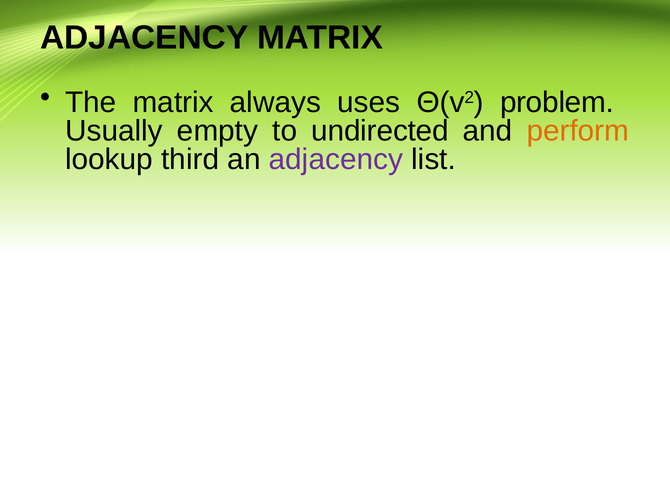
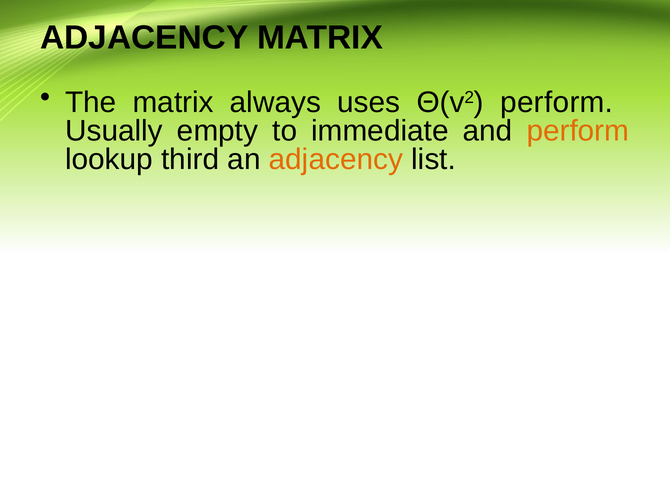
Θ(v2 problem: problem -> perform (557, 102)
undirected: undirected -> immediate (380, 131)
adjacency colour: purple -> orange (336, 160)
